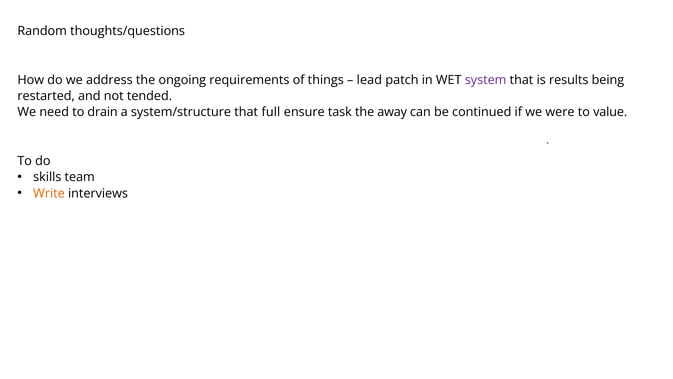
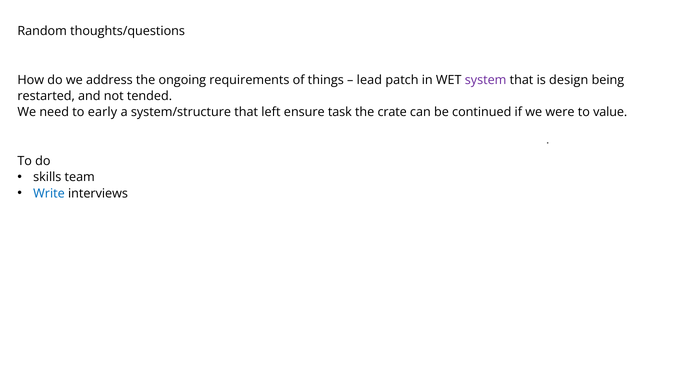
results: results -> design (569, 80)
drain: drain -> early (102, 112)
full: full -> left (271, 112)
away: away -> crate (392, 112)
Write colour: orange -> blue (49, 193)
